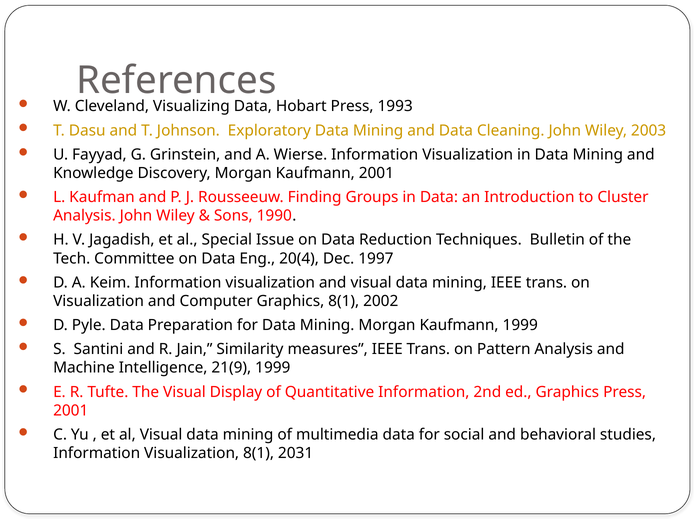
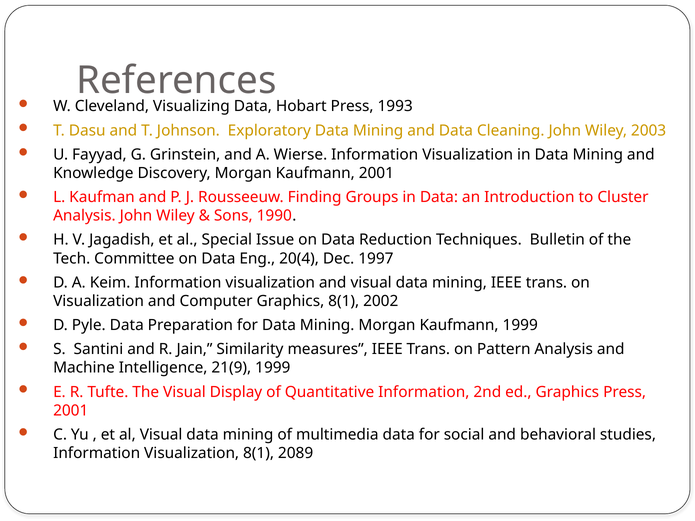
2031: 2031 -> 2089 (296, 453)
